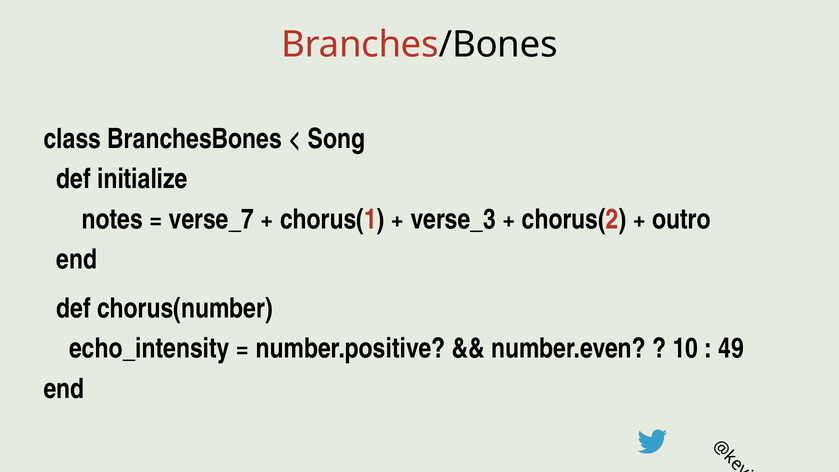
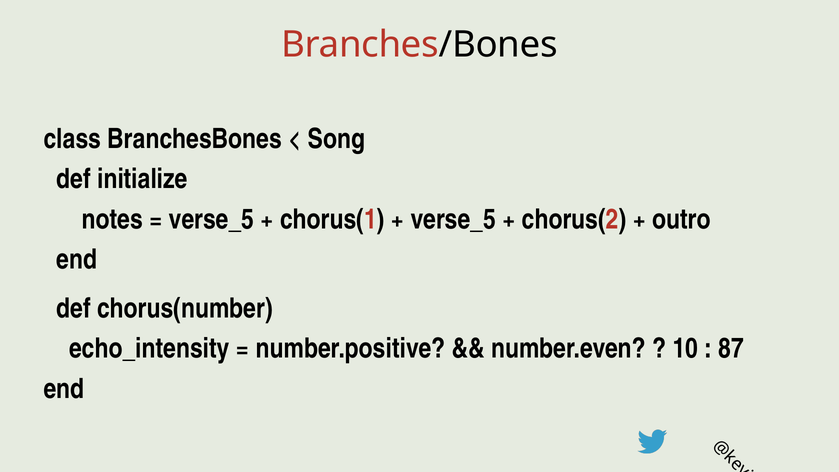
verse_7: verse_7 -> verse_5 (212, 219)
verse_3: verse_3 -> verse_5 (453, 219)
49: 49 -> 87 (731, 349)
